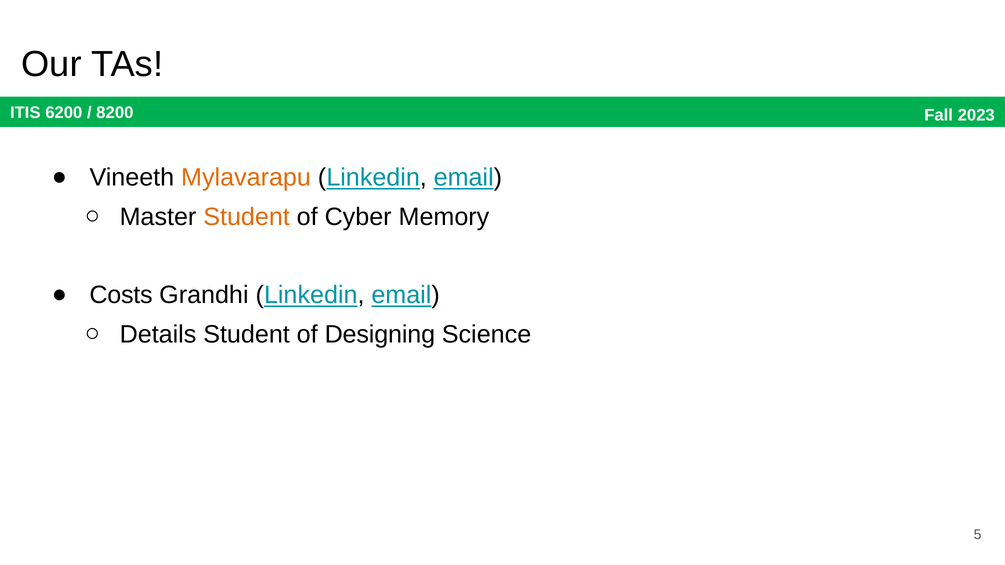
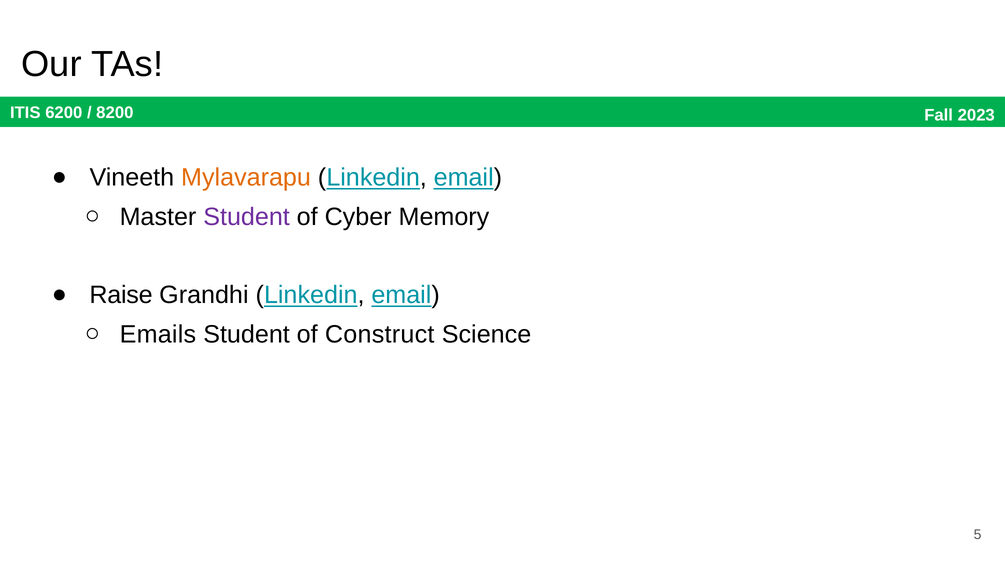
Student colour: orange -> purple (247, 217)
Costs: Costs -> Raise (121, 295)
Details: Details -> Emails (158, 334)
Designing: Designing -> Construct (380, 334)
